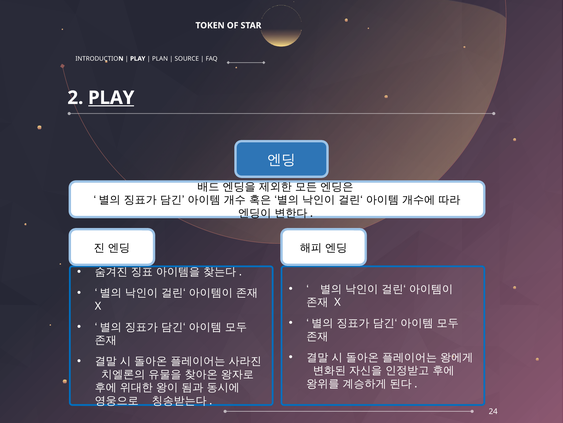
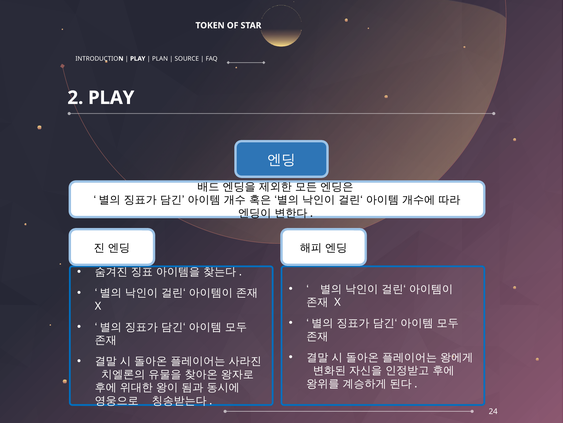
PLAY underline: present -> none (111, 98)
